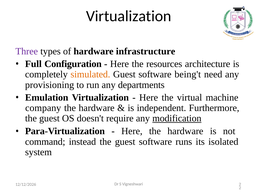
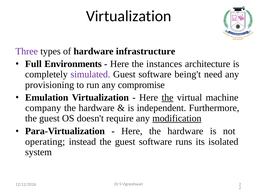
Configuration: Configuration -> Environments (73, 64)
resources: resources -> instances (164, 64)
simulated colour: orange -> purple (90, 74)
departments: departments -> compromise (141, 85)
the underline: none -> present (168, 97)
command: command -> operating (45, 141)
